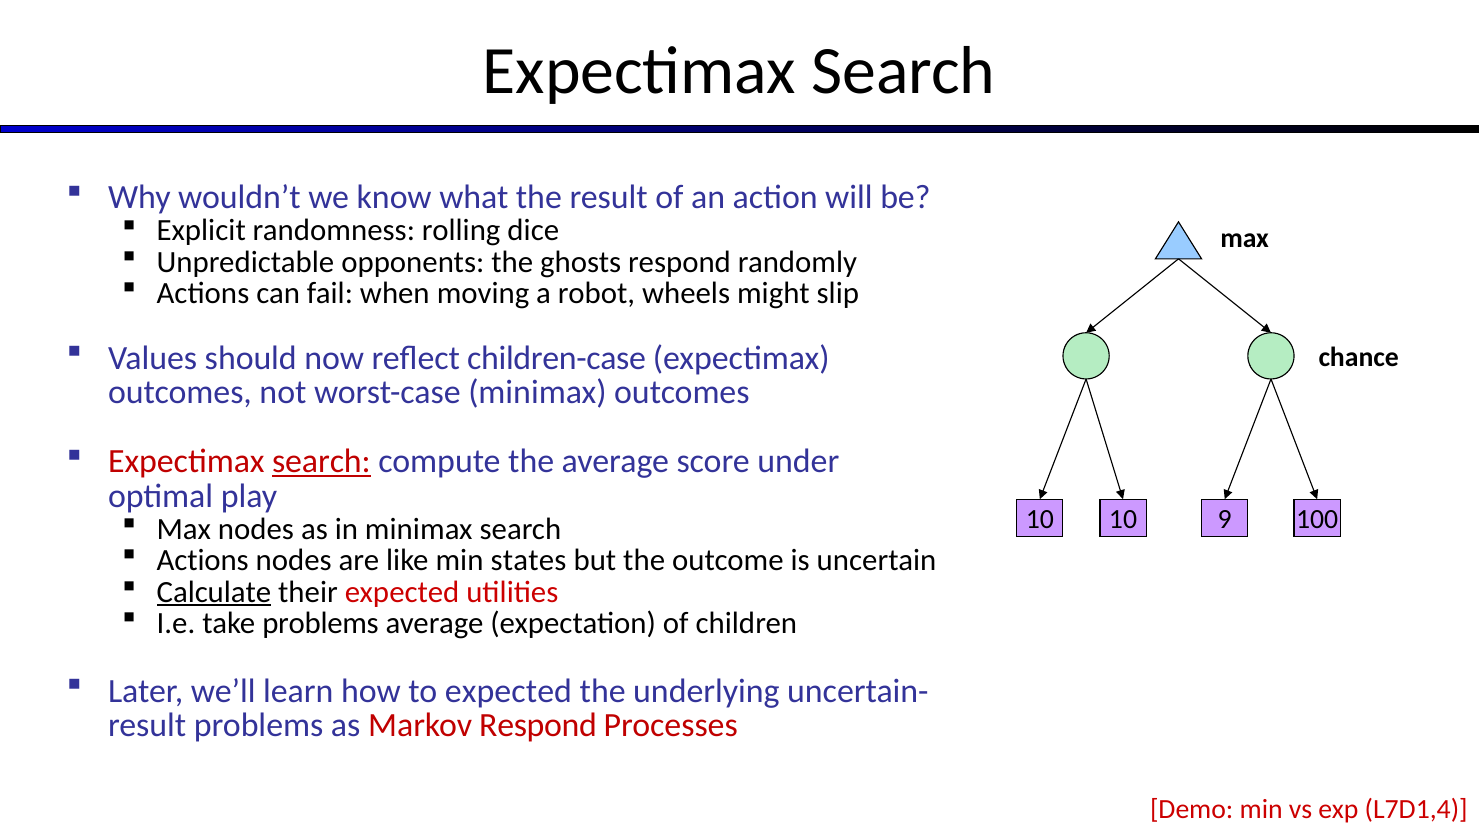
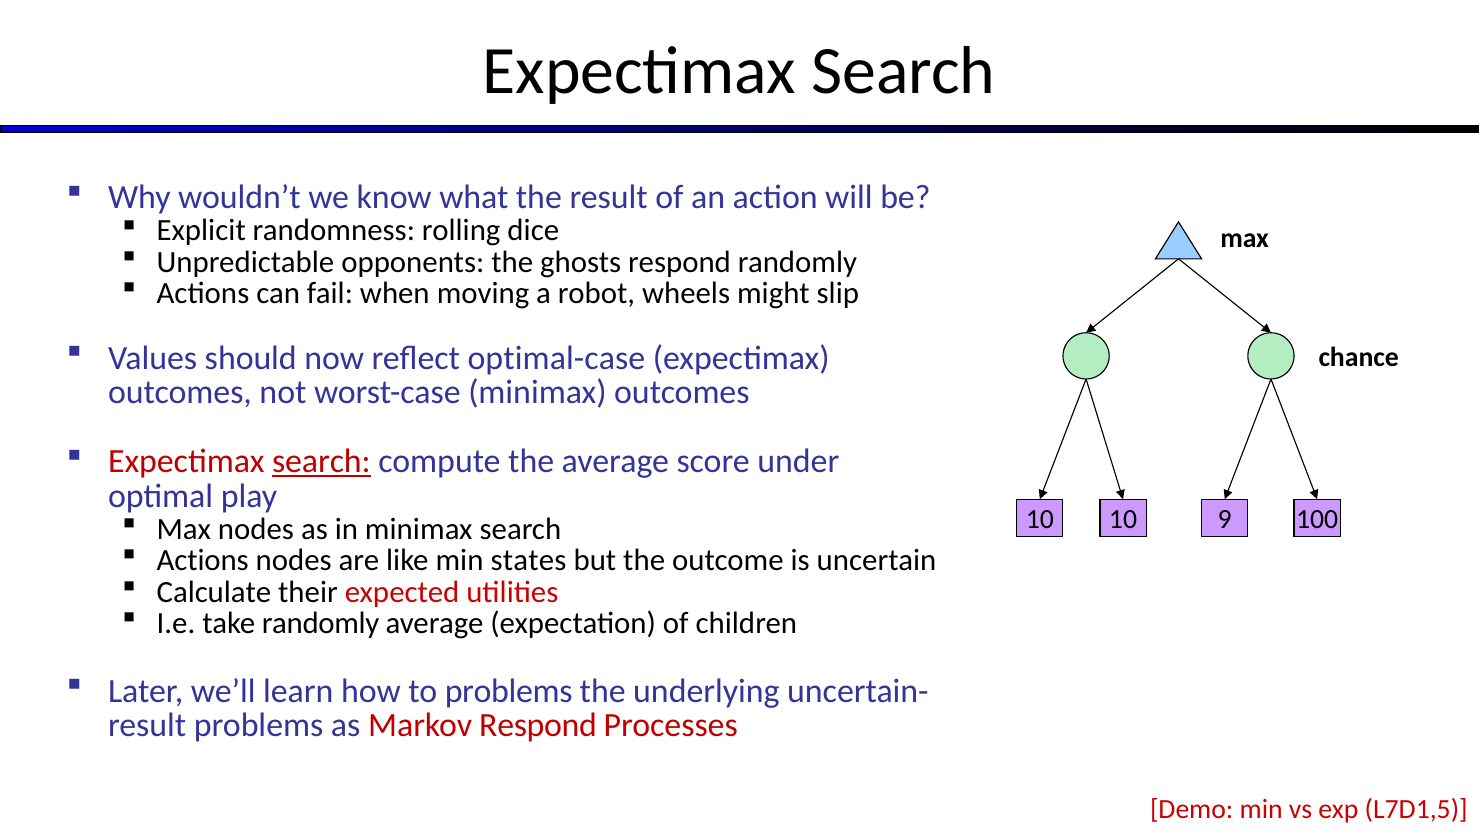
children-case: children-case -> optimal-case (556, 358)
Calculate underline: present -> none (214, 592)
take problems: problems -> randomly (321, 623)
to expected: expected -> problems (509, 691)
L7D1,4: L7D1,4 -> L7D1,5 (1416, 810)
